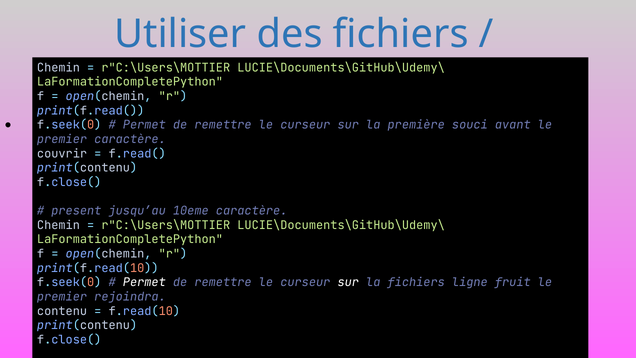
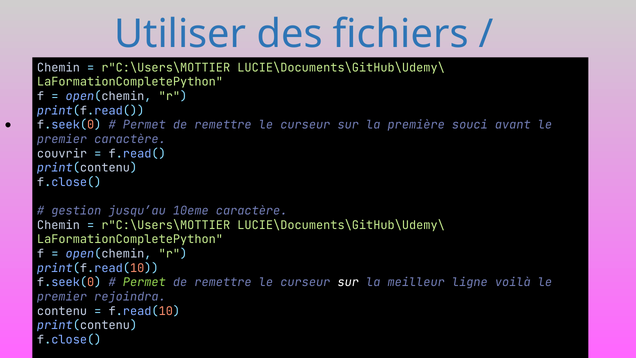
present: present -> gestion (76, 211)
Permet colour: white -> light green (144, 282)
la fichiers: fichiers -> meilleur (416, 282)
fruit: fruit -> voilà (513, 282)
